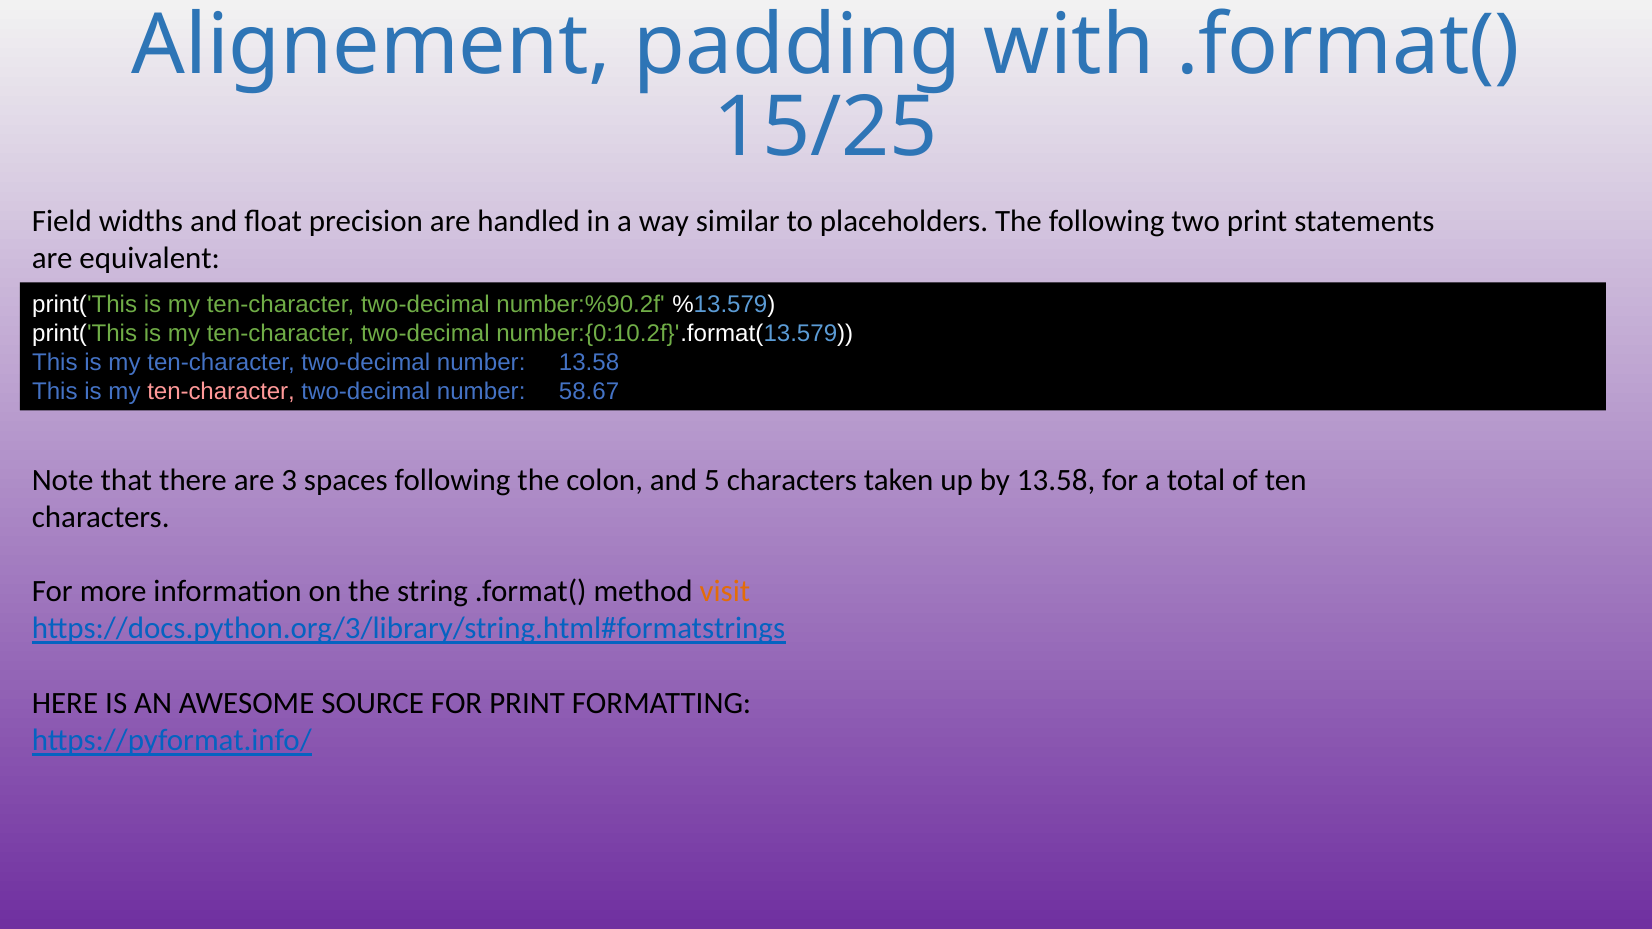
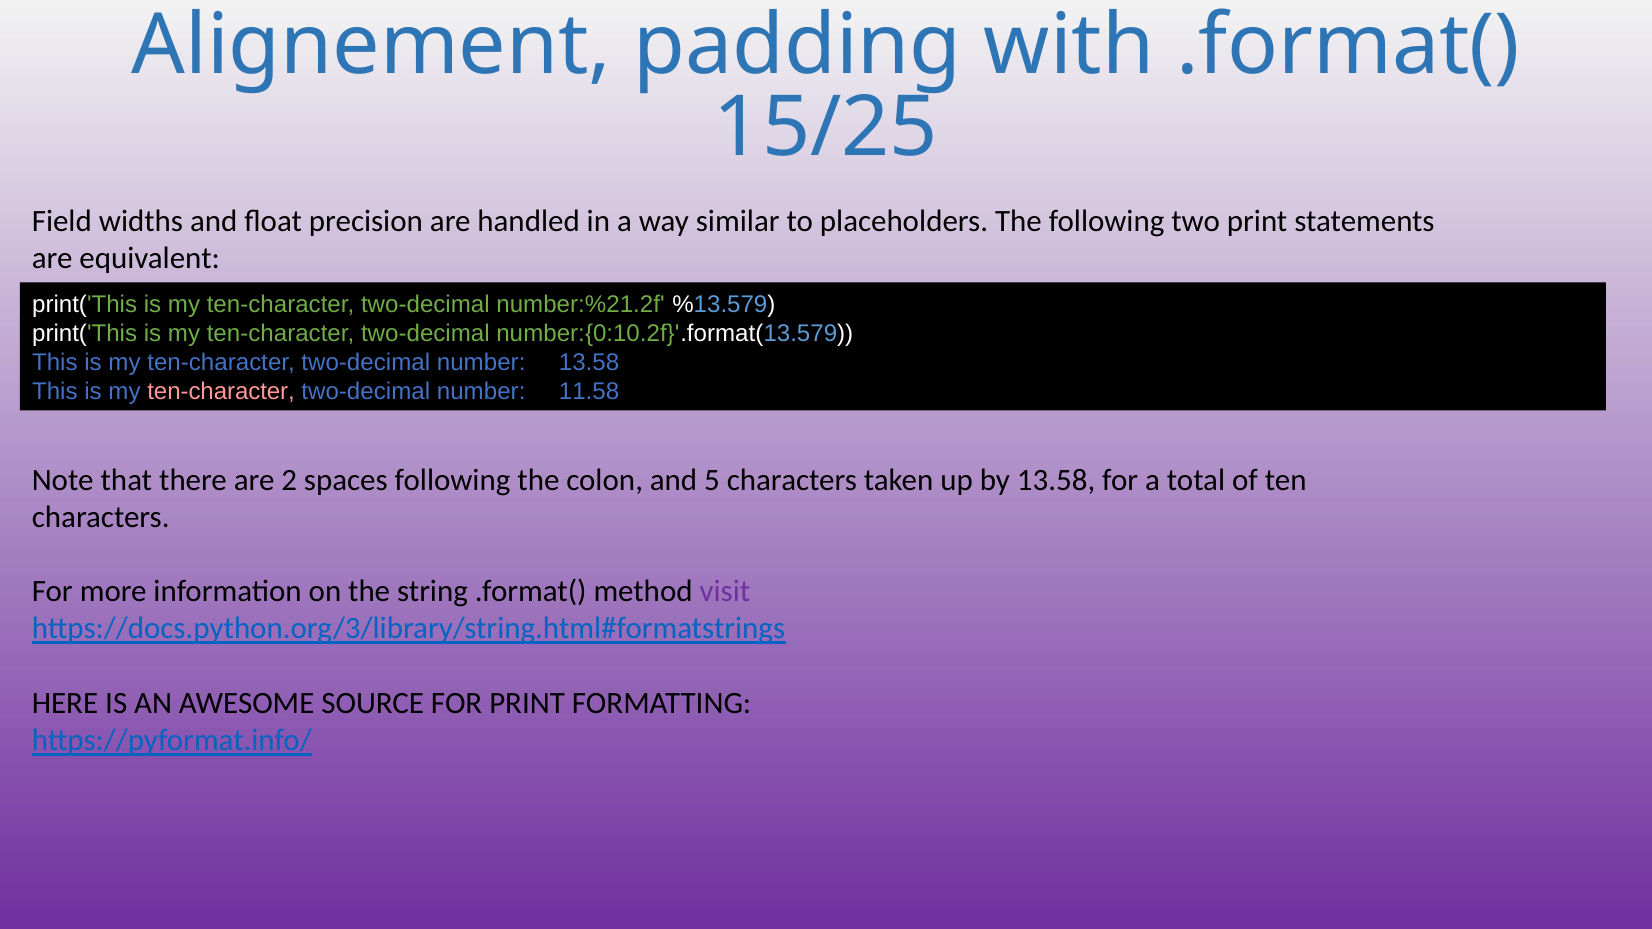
number:%90.2f: number:%90.2f -> number:%21.2f (580, 305)
58.67: 58.67 -> 11.58 (589, 391)
3: 3 -> 2 (289, 480)
visit colour: orange -> purple (725, 592)
